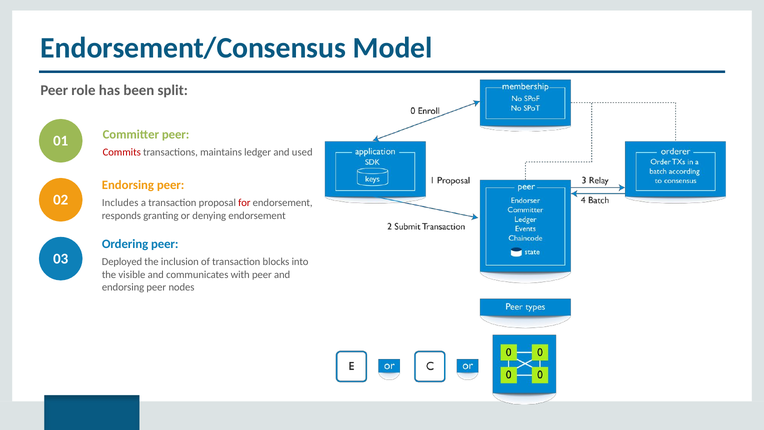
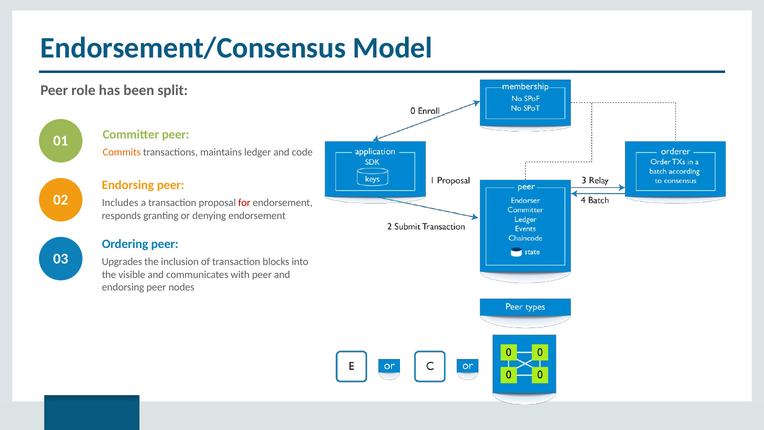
Commits colour: red -> orange (122, 152)
used: used -> code (302, 152)
Deployed: Deployed -> Upgrades (122, 262)
